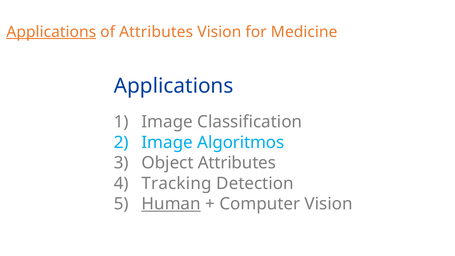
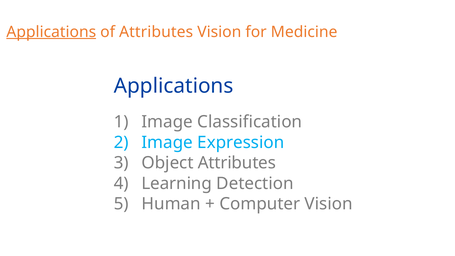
Algoritmos: Algoritmos -> Expression (241, 142)
Tracking: Tracking -> Learning (177, 183)
Human underline: present -> none (171, 204)
